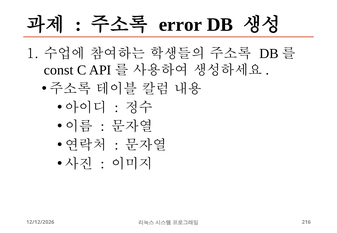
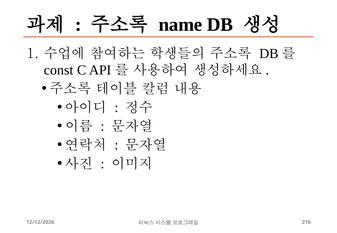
error: error -> name (180, 25)
